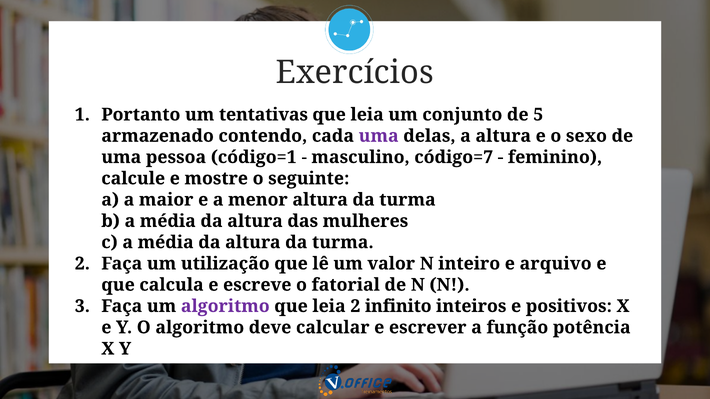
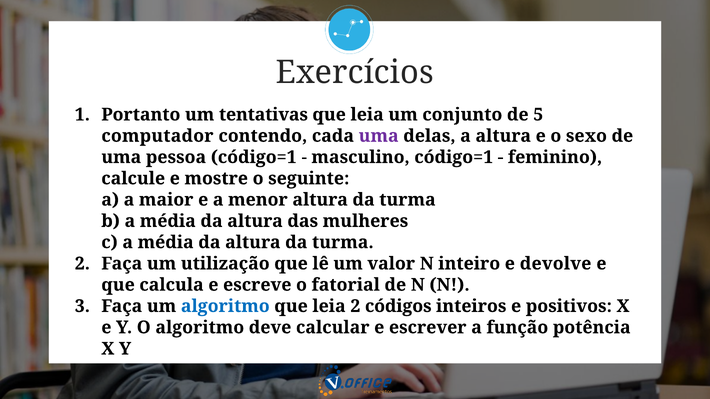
armazenado: armazenado -> computador (157, 136)
masculino código=7: código=7 -> código=1 (454, 157)
arquivo: arquivo -> devolve (556, 264)
algoritmo colour: purple -> blue (225, 306)
infinito: infinito -> códigos (398, 306)
